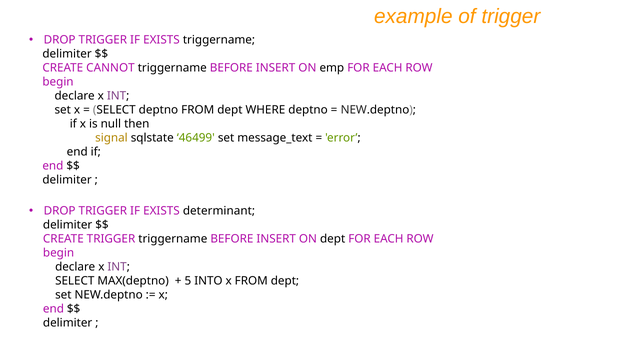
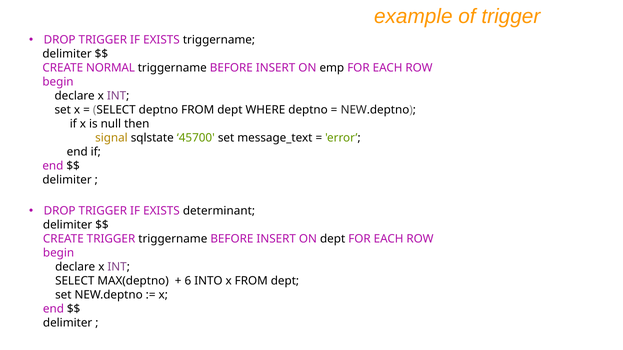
CANNOT: CANNOT -> NORMAL (111, 68)
46499: 46499 -> 45700 (196, 138)
5: 5 -> 6 (188, 281)
